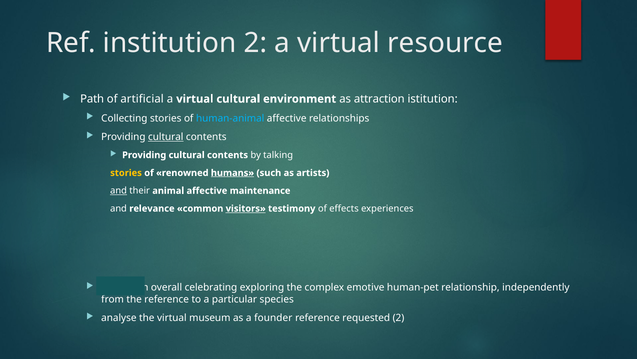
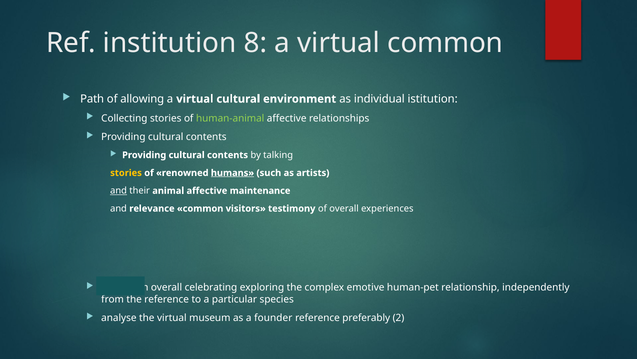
institution 2: 2 -> 8 (255, 43)
virtual resource: resource -> common (445, 43)
artificial: artificial -> allowing (142, 99)
attraction: attraction -> individual (379, 99)
human-animal colour: light blue -> light green (230, 118)
cultural underline: present -> none (166, 137)
visitors underline: present -> none (246, 208)
of effects: effects -> overall (344, 208)
requested: requested -> preferably (366, 317)
